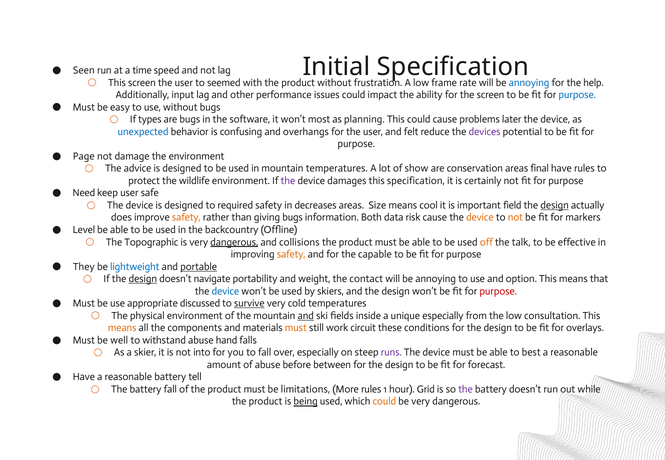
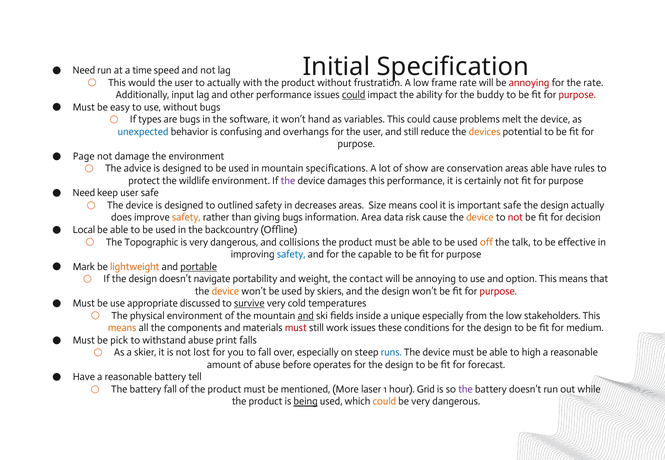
Seen: Seen -> Need (84, 70)
This screen: screen -> would (142, 83)
to seemed: seemed -> actually (224, 83)
annoying colour: blue -> red (529, 83)
the help: help -> rate (593, 83)
could underline: none -> present (354, 95)
the screen: screen -> buddy (490, 95)
purpose colour: blue -> red (577, 95)
most: most -> hand (319, 120)
planning: planning -> variables (364, 120)
later: later -> melt (512, 120)
and felt: felt -> still (411, 132)
devices colour: purple -> orange (485, 132)
mountain temperatures: temperatures -> specifications (337, 169)
areas final: final -> able (540, 169)
this specification: specification -> performance (416, 181)
required: required -> outlined (235, 206)
important field: field -> safe (512, 206)
design underline: present -> none (555, 206)
Both: Both -> Area (371, 218)
not colour: orange -> red (515, 218)
markers: markers -> decision (583, 218)
Level: Level -> Local (84, 230)
dangerous underline: present -> none (234, 242)
safety colour: orange -> blue (291, 255)
They: They -> Mark (84, 267)
lightweight colour: blue -> orange (135, 267)
design underline: present -> none (143, 279)
device colour: blue -> orange (225, 291)
consultation: consultation -> stakeholders (552, 316)
must colour: orange -> red (296, 328)
work circuit: circuit -> issues (363, 328)
overlays: overlays -> medium (585, 328)
well: well -> pick (119, 341)
hand: hand -> print (226, 341)
into: into -> lost (202, 353)
runs colour: purple -> blue (391, 353)
best: best -> high (531, 353)
between: between -> operates (332, 365)
limitations: limitations -> mentioned (306, 390)
More rules: rules -> laser (371, 390)
